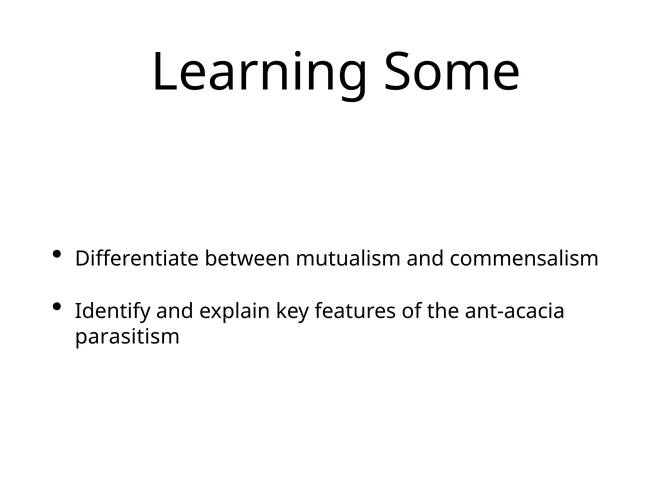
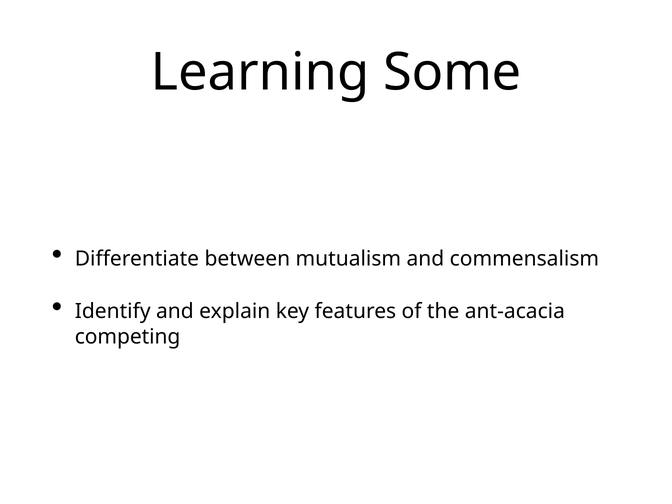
parasitism: parasitism -> competing (128, 337)
